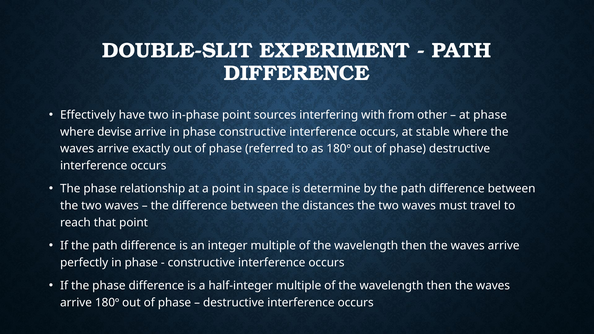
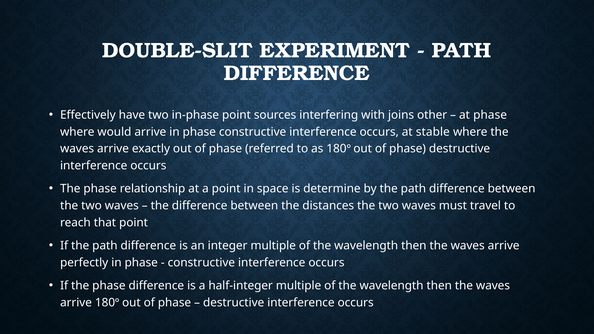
from: from -> joins (401, 115)
devise: devise -> would (114, 132)
